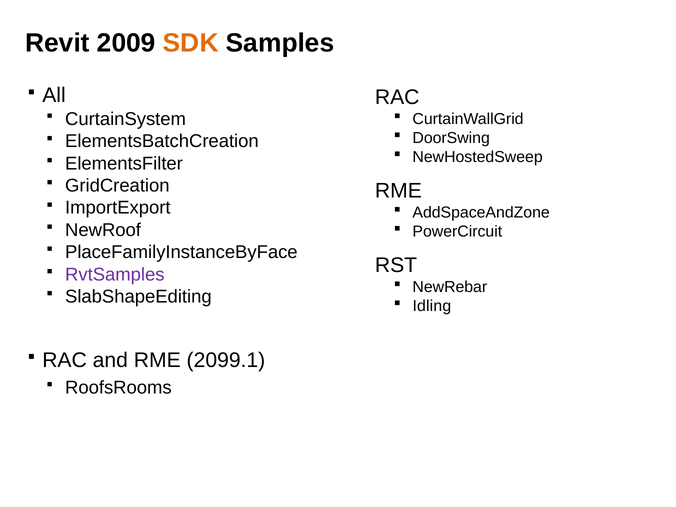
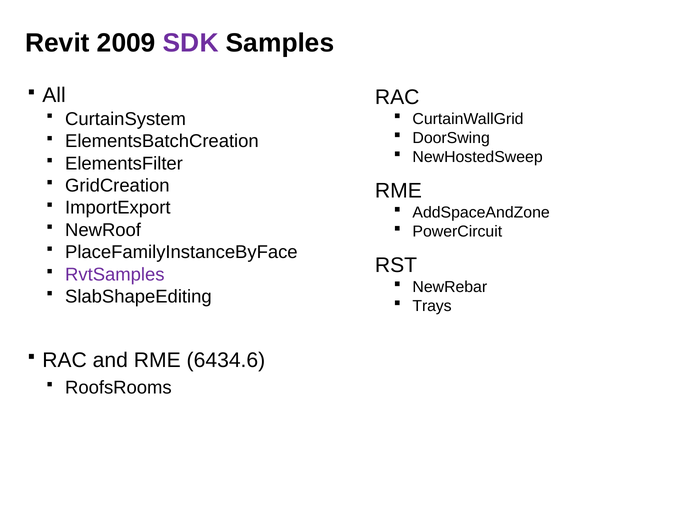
SDK colour: orange -> purple (191, 43)
Idling: Idling -> Trays (432, 306)
2099.1: 2099.1 -> 6434.6 (226, 360)
